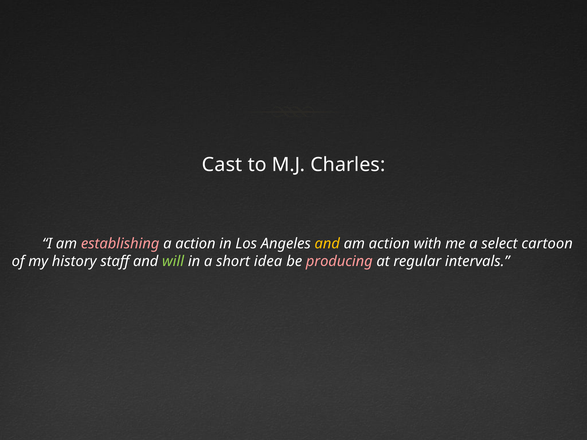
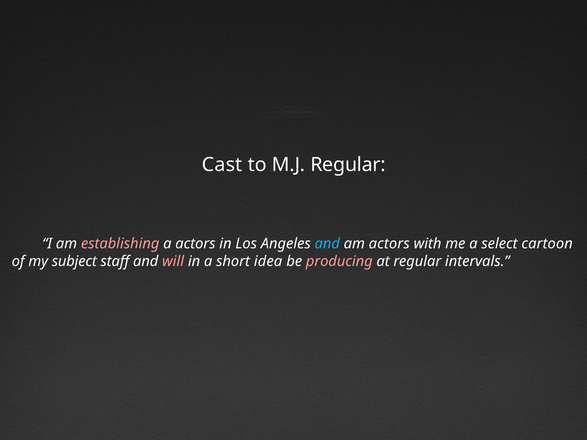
M.J Charles: Charles -> Regular (348, 165)
a action: action -> actors (195, 244)
and colour: yellow -> light blue (327, 244)
am action: action -> actors (389, 244)
history: history -> subject (74, 261)
will colour: light green -> pink (173, 261)
